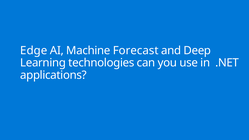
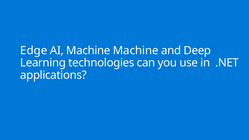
Machine Forecast: Forecast -> Machine (136, 51)
